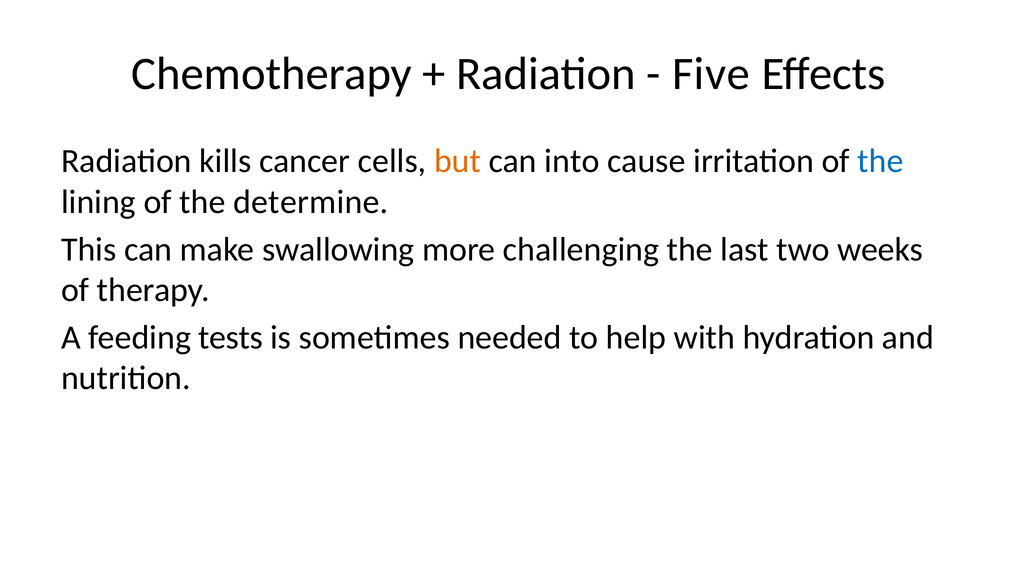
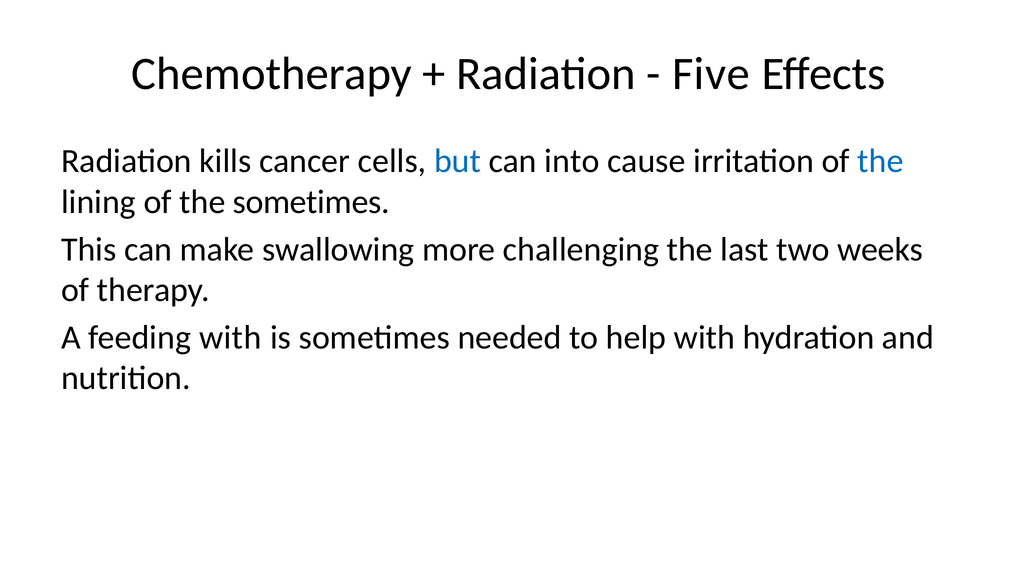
but colour: orange -> blue (457, 161)
the determine: determine -> sometimes (311, 202)
feeding tests: tests -> with (230, 338)
